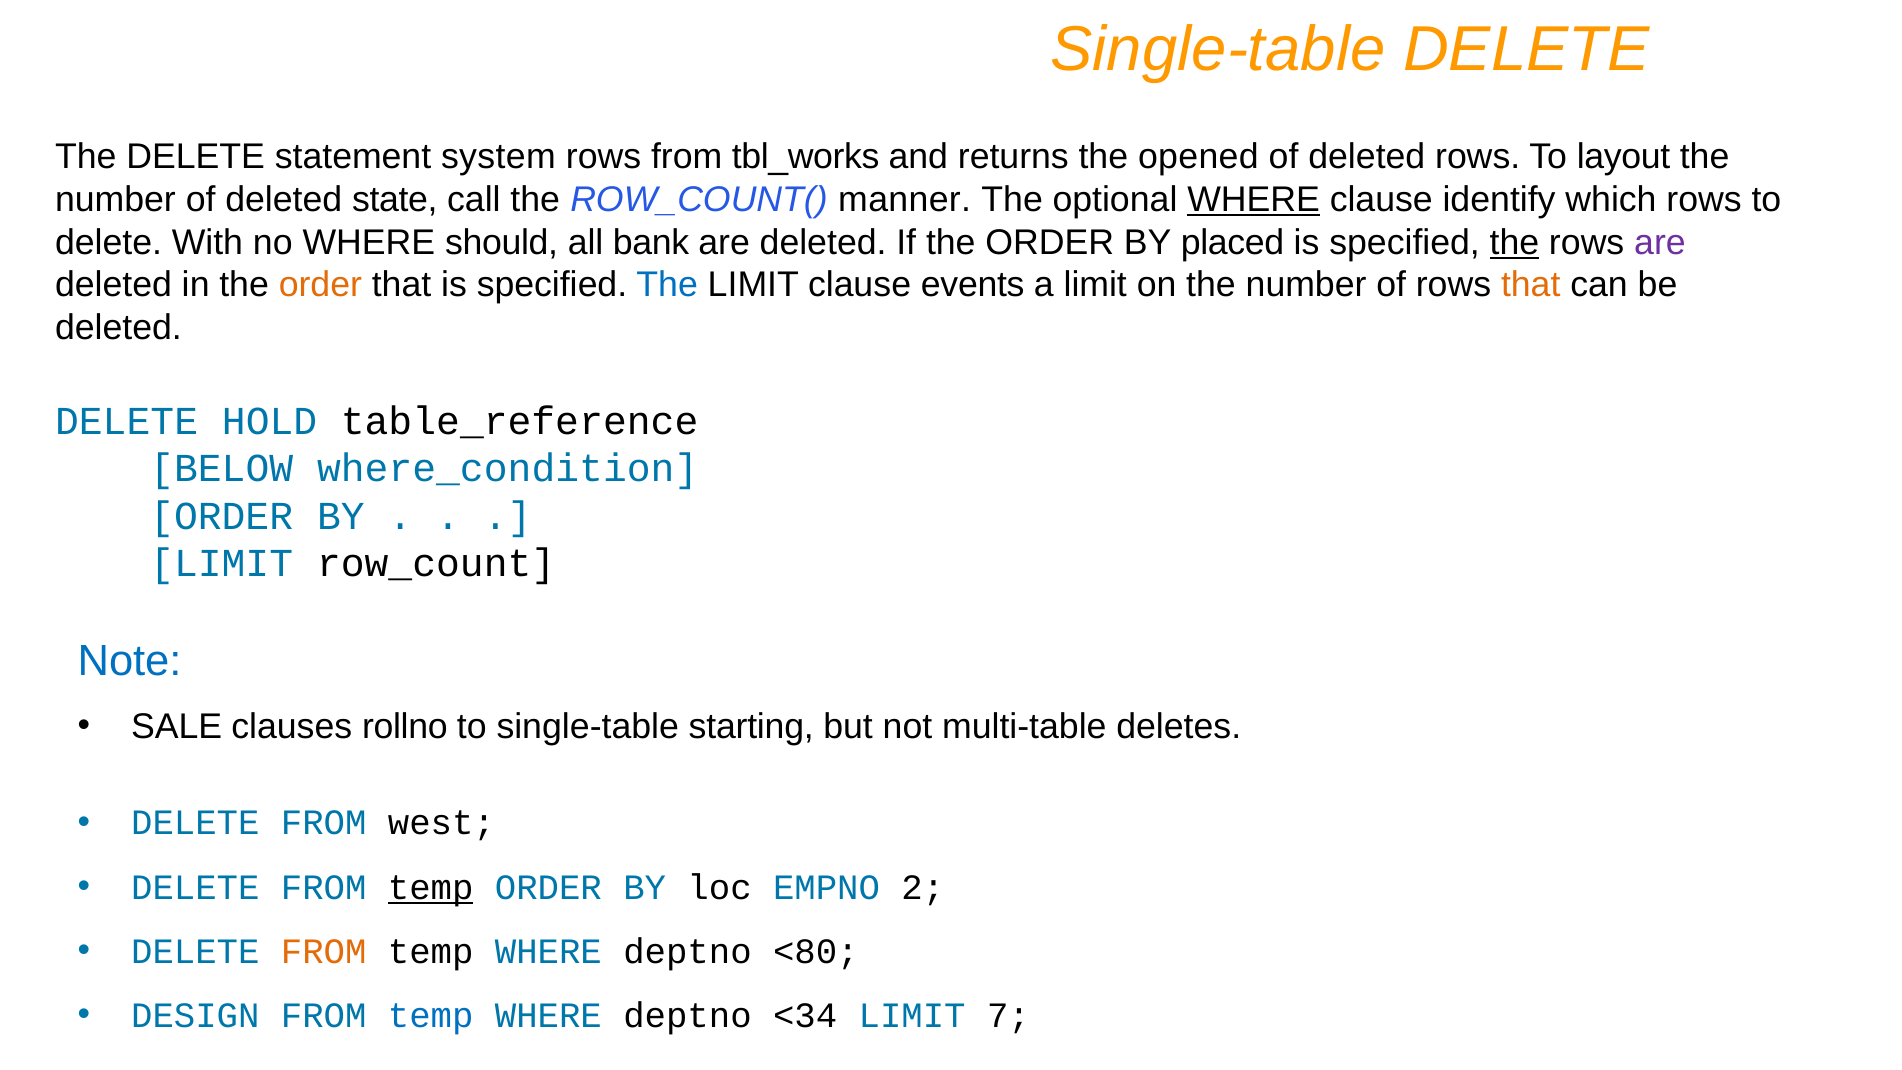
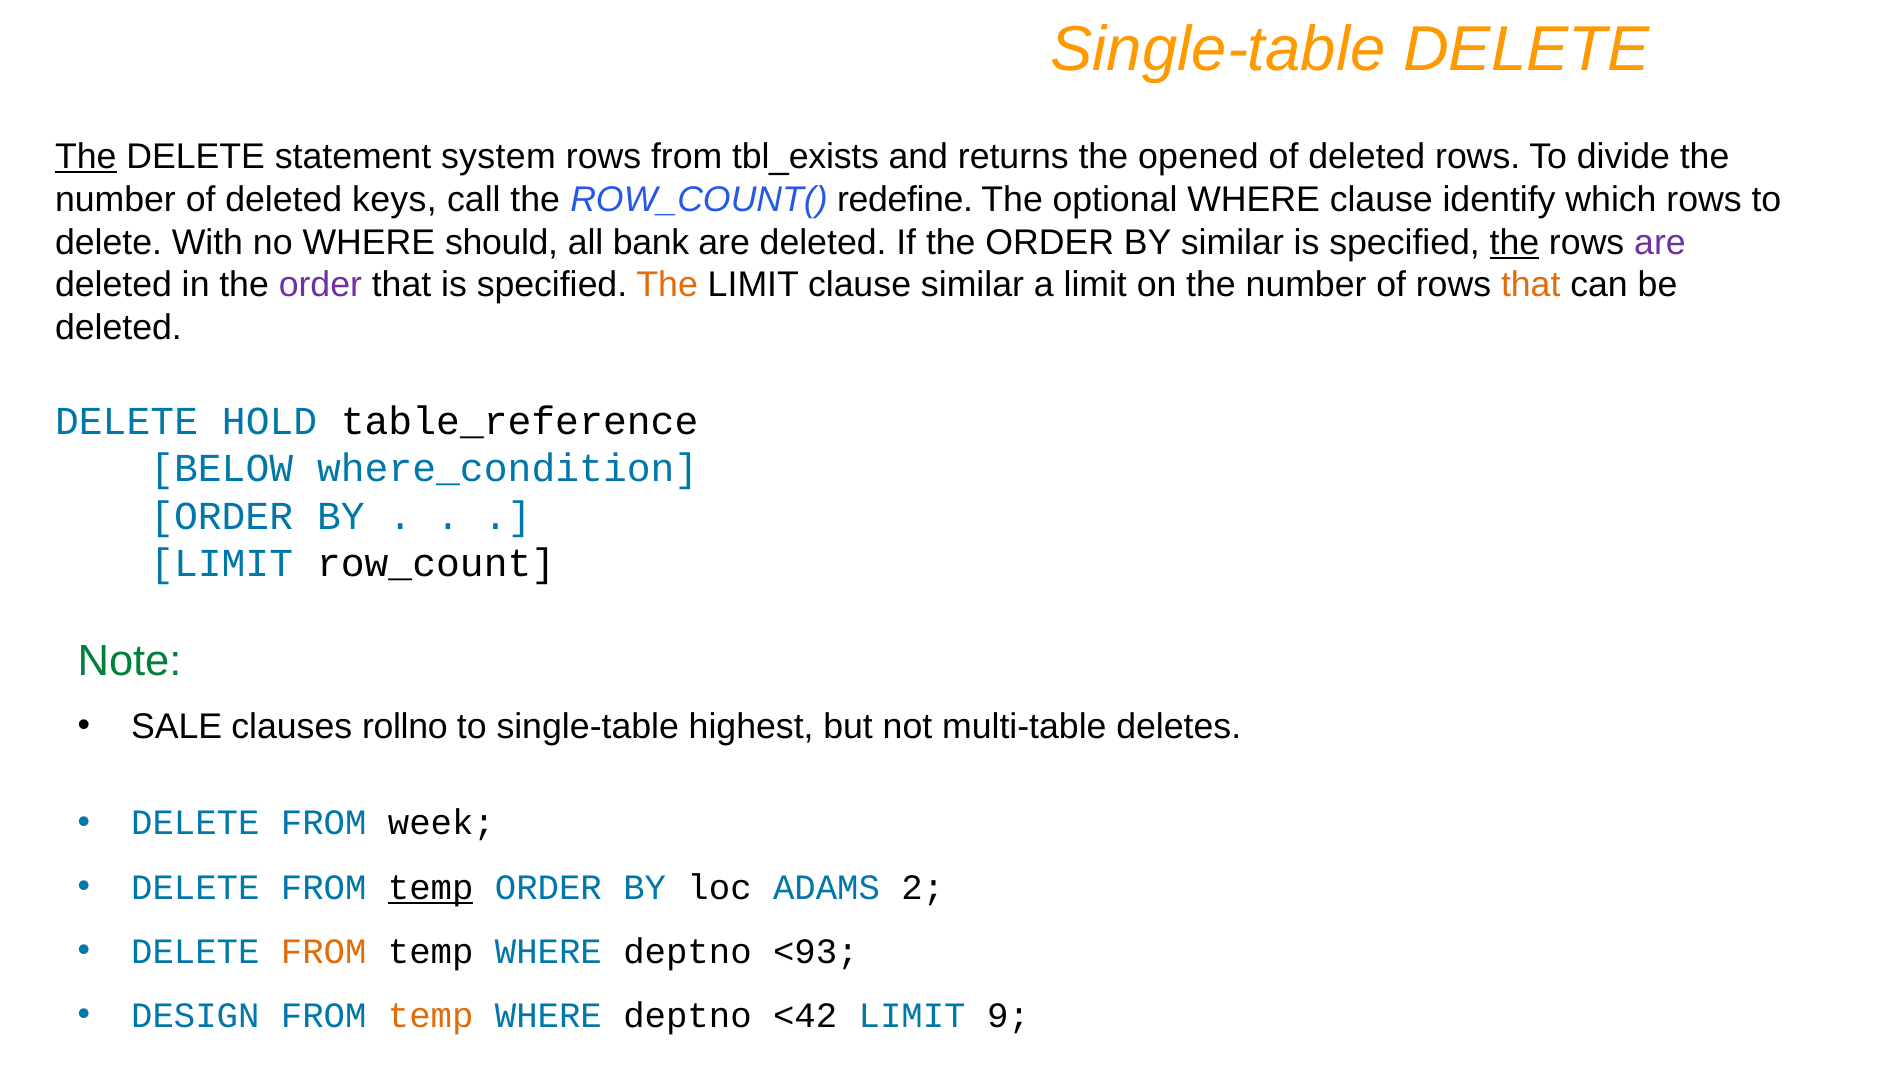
The underline: none -> present (86, 157)
tbl_works: tbl_works -> tbl_exists (806, 157)
layout: layout -> divide (1623, 157)
state: state -> keys (394, 200)
manner: manner -> redefine (905, 200)
WHERE underline: present -> none (1254, 200)
BY placed: placed -> similar (1232, 242)
order colour: orange -> purple (320, 285)
The colour: blue -> orange (667, 285)
clause events: events -> similar (973, 285)
Note colour: blue -> green (130, 661)
starting: starting -> highest (751, 727)
west: west -> week (441, 823)
EMPNO: EMPNO -> ADAMS (827, 887)
<80: <80 -> <93 (816, 951)
temp colour: blue -> orange (431, 1016)
<34: <34 -> <42 (805, 1016)
7: 7 -> 9 (1008, 1016)
